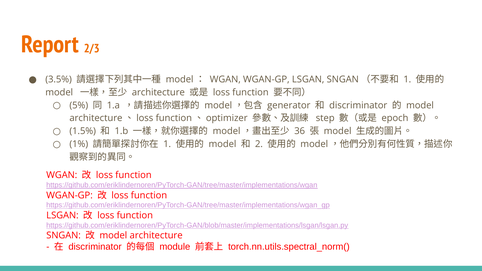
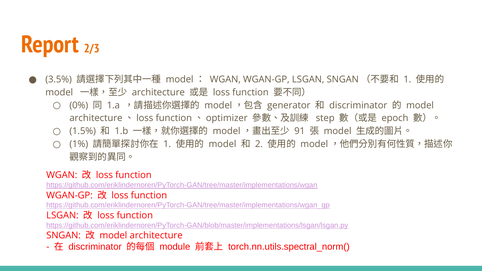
5%: 5% -> 0% (79, 105)
36: 36 -> 91 (300, 131)
